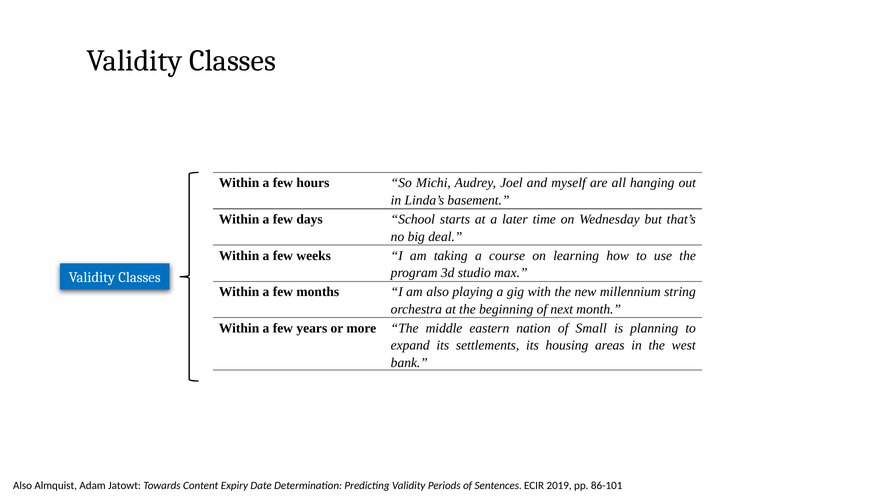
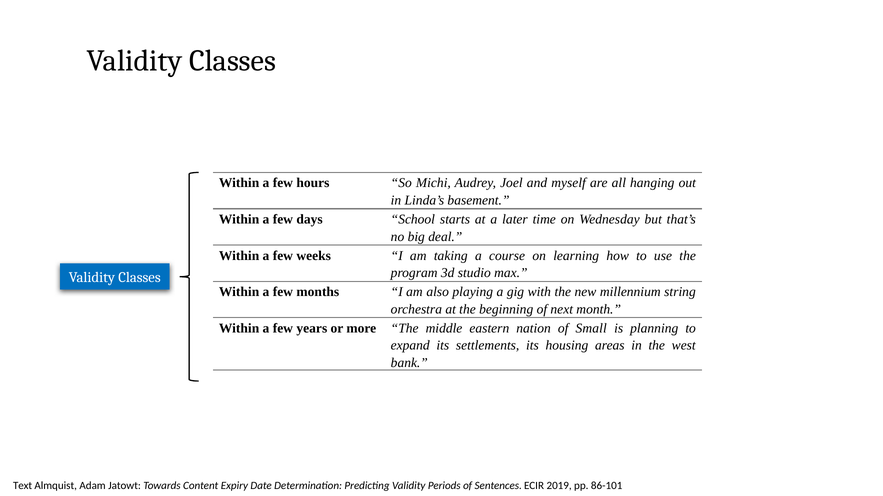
Also: Also -> Text (23, 486)
